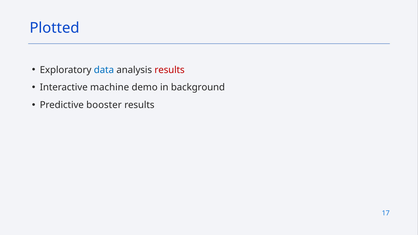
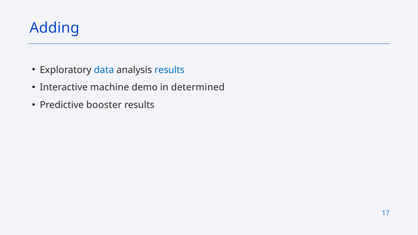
Plotted: Plotted -> Adding (54, 28)
results colour: red -> blue (170, 70)
background: background -> determined (198, 88)
